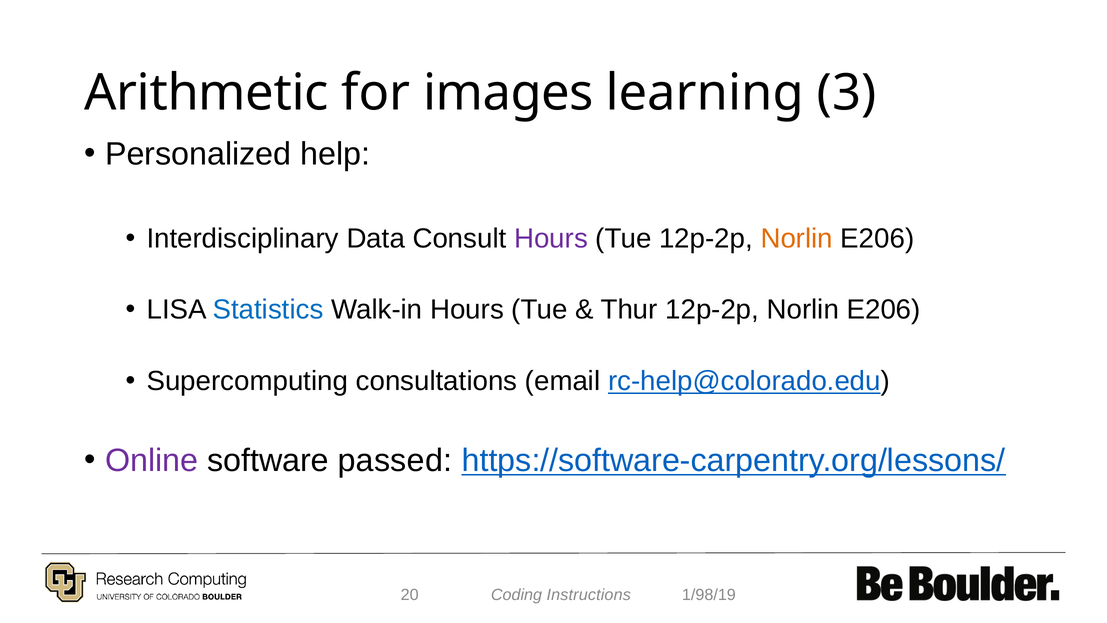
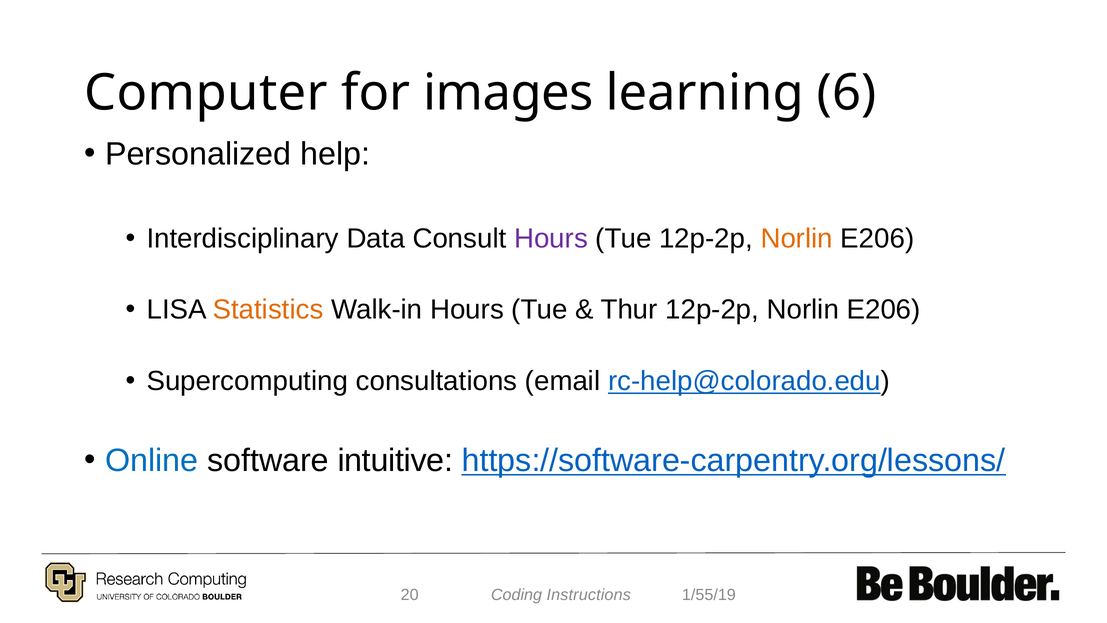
Arithmetic: Arithmetic -> Computer (206, 93)
3: 3 -> 6 (847, 93)
Statistics colour: blue -> orange (268, 310)
Online colour: purple -> blue (152, 460)
passed: passed -> intuitive (395, 460)
1/98/19: 1/98/19 -> 1/55/19 (709, 595)
